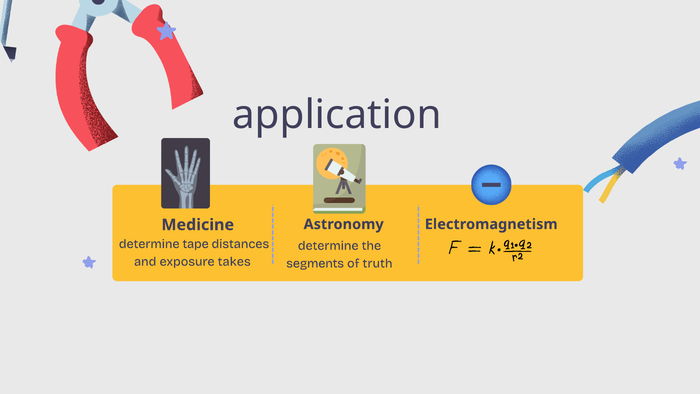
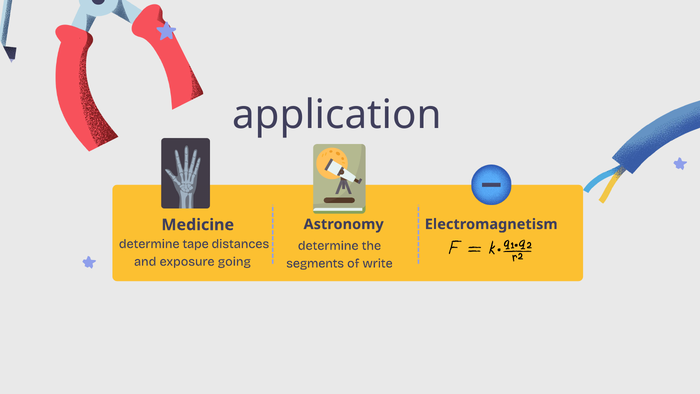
takes: takes -> going (234, 261)
truth: truth -> write (378, 263)
